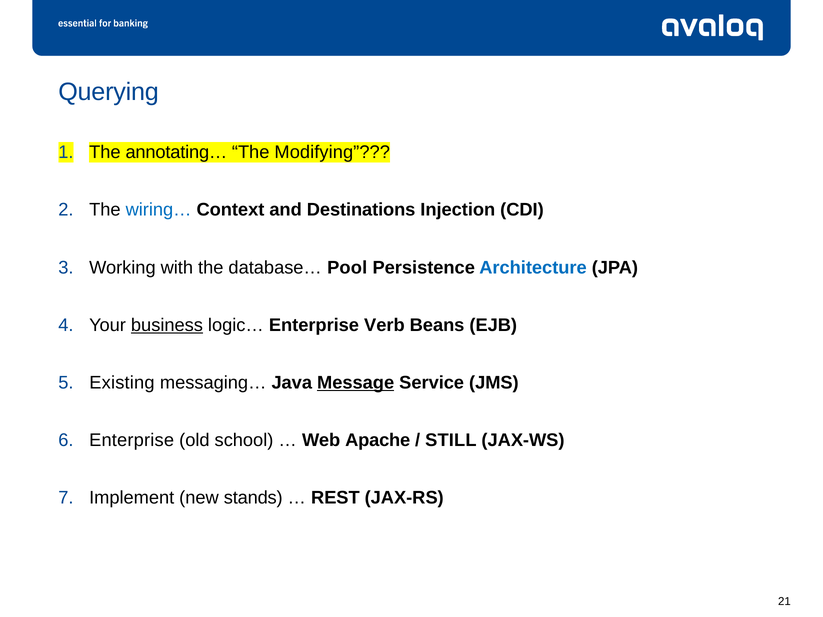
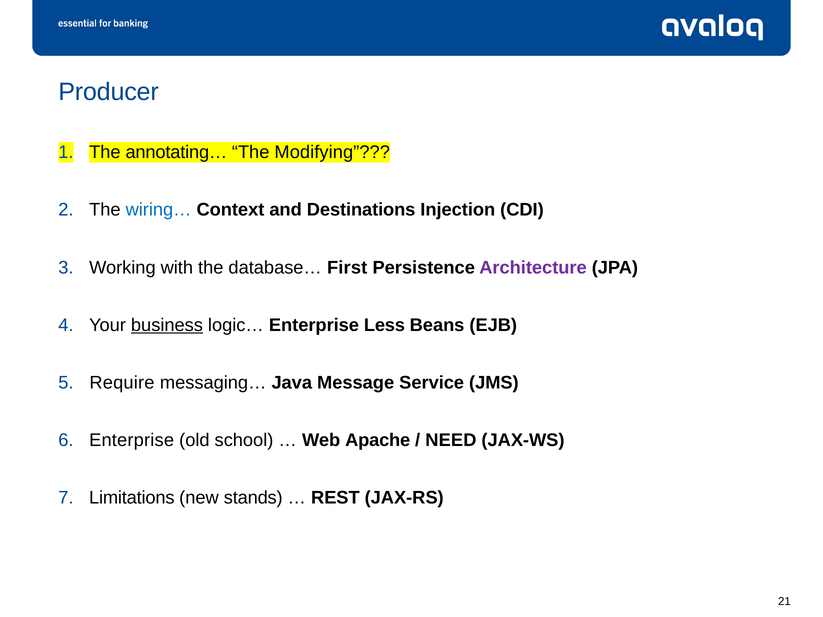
Querying: Querying -> Producer (109, 92)
Pool: Pool -> First (347, 268)
Architecture colour: blue -> purple (533, 268)
Verb: Verb -> Less (384, 325)
Existing: Existing -> Require (122, 383)
Message underline: present -> none (356, 383)
STILL: STILL -> NEED (451, 440)
Implement: Implement -> Limitations (132, 498)
